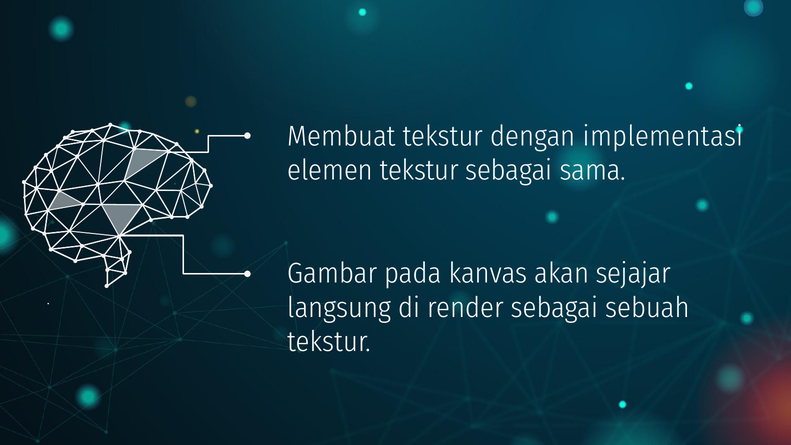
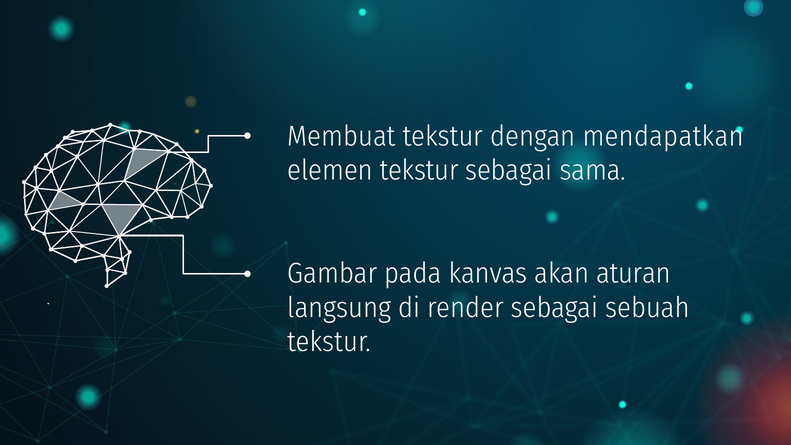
implementasi: implementasi -> mendapatkan (663, 136)
sejajar: sejajar -> aturan (633, 273)
